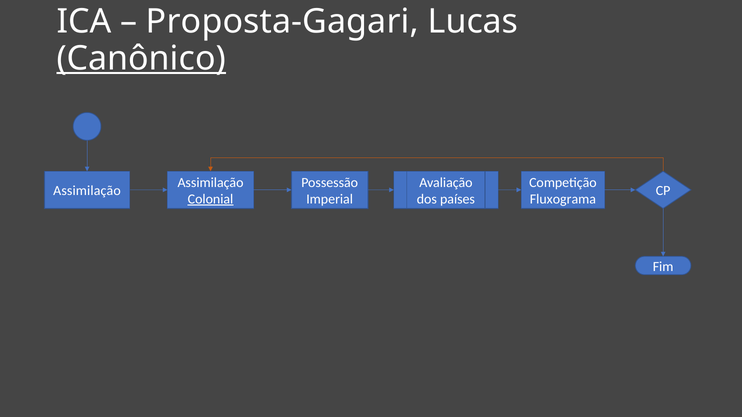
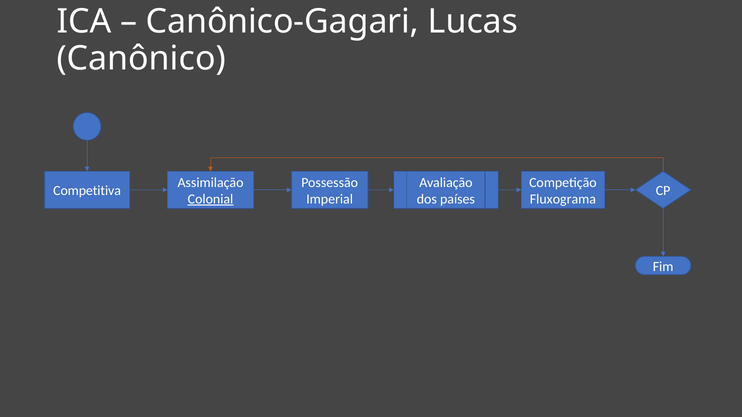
Proposta-Gagari: Proposta-Gagari -> Canônico-Gagari (283, 22)
Canônico underline: present -> none (141, 58)
Assimilação: Assimilação -> Competitiva (87, 191)
